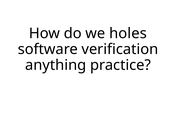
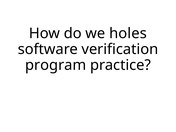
anything: anything -> program (56, 65)
